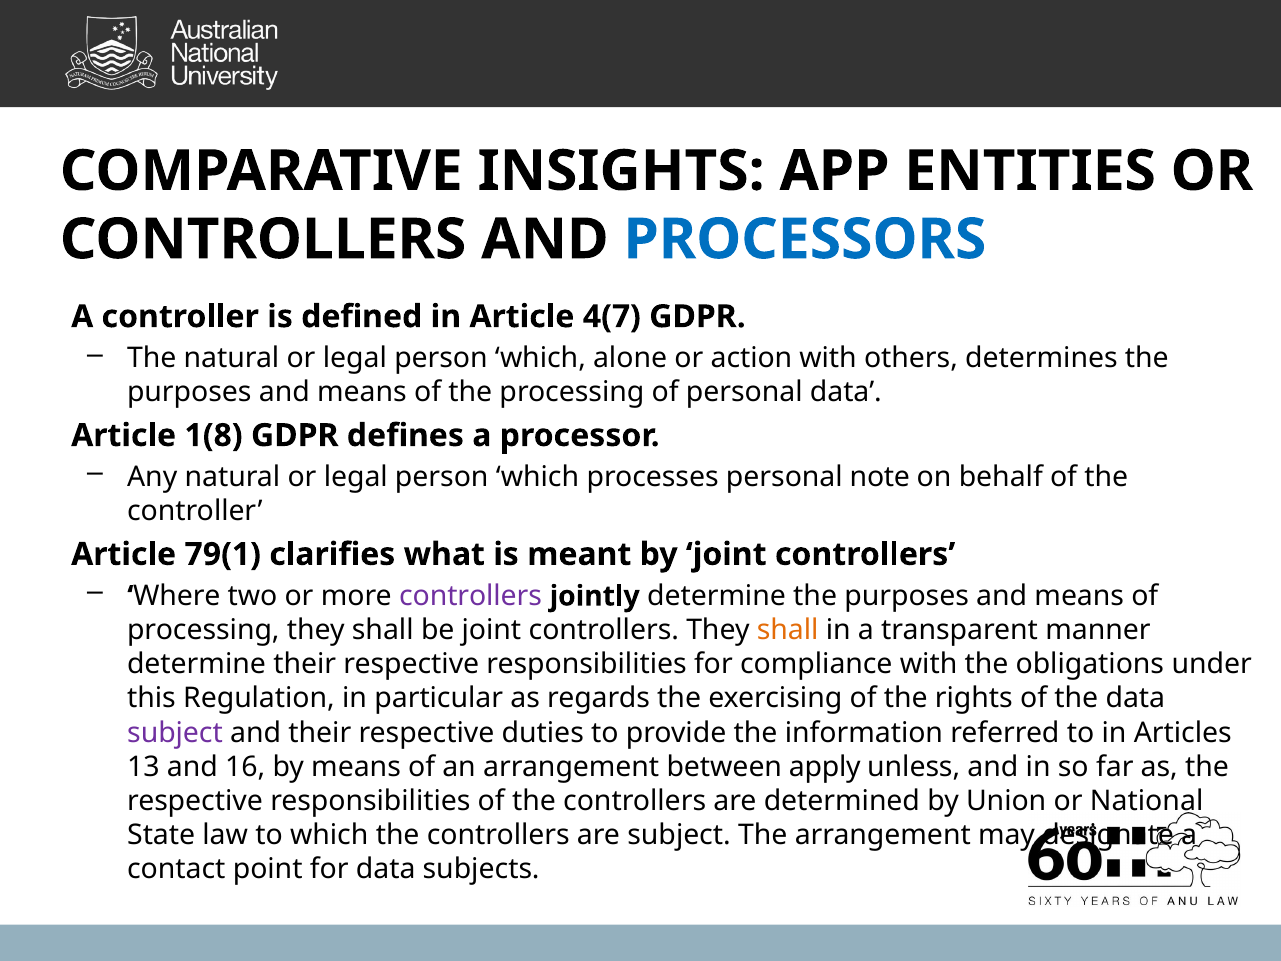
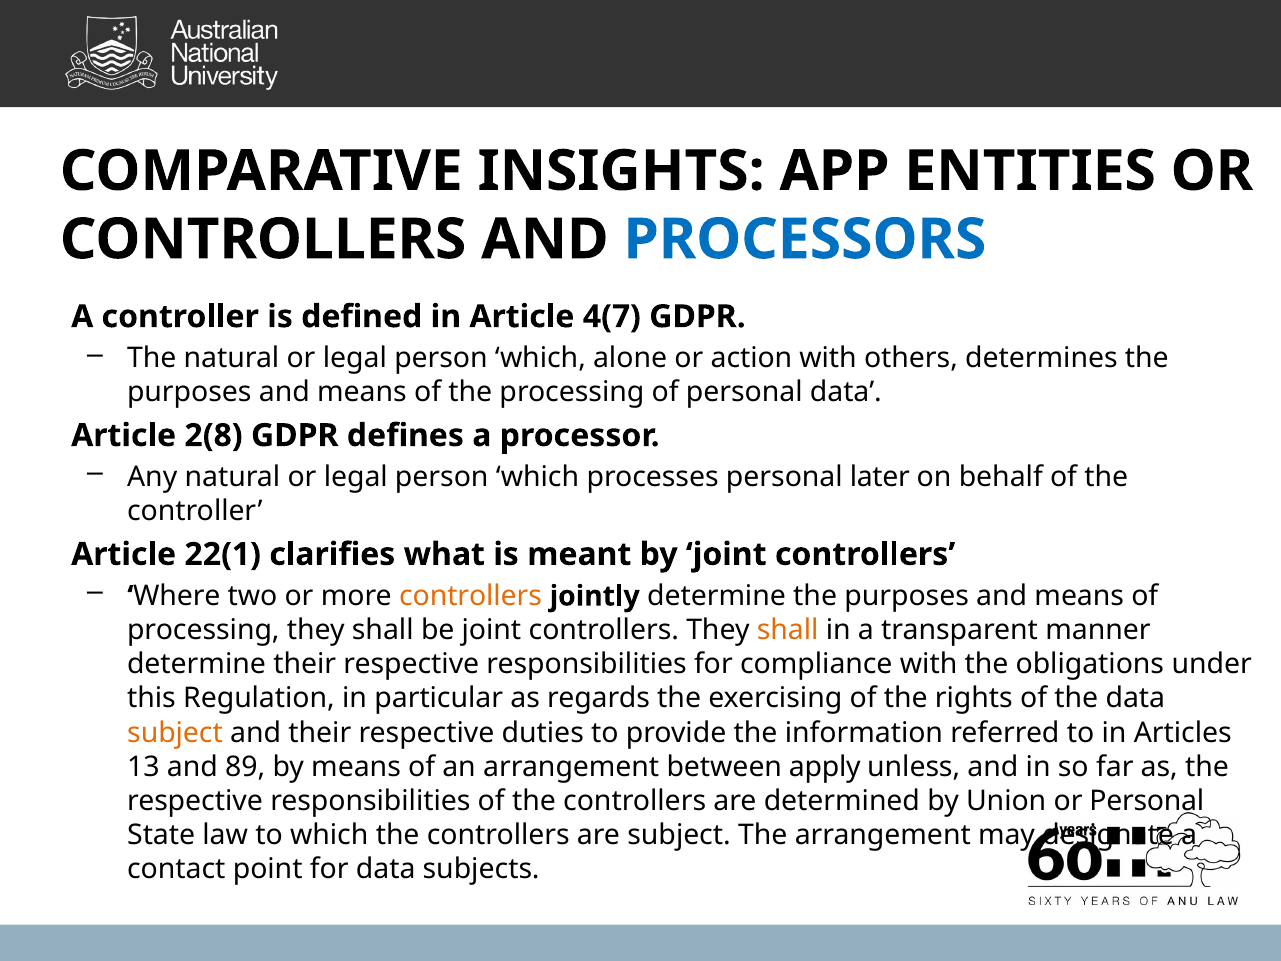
1(8: 1(8 -> 2(8 (214, 435)
note: note -> later (880, 477)
79(1: 79(1 -> 22(1 (223, 554)
controllers colour: purple -> orange (470, 596)
subject colour: purple -> orange (175, 733)
16: 16 -> 89 (245, 767)
or National: National -> Personal (1147, 801)
